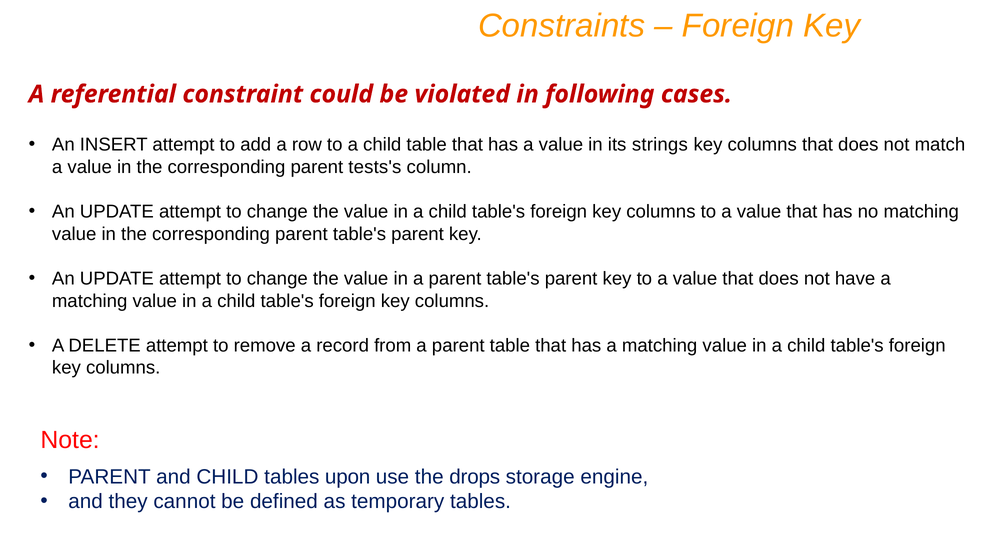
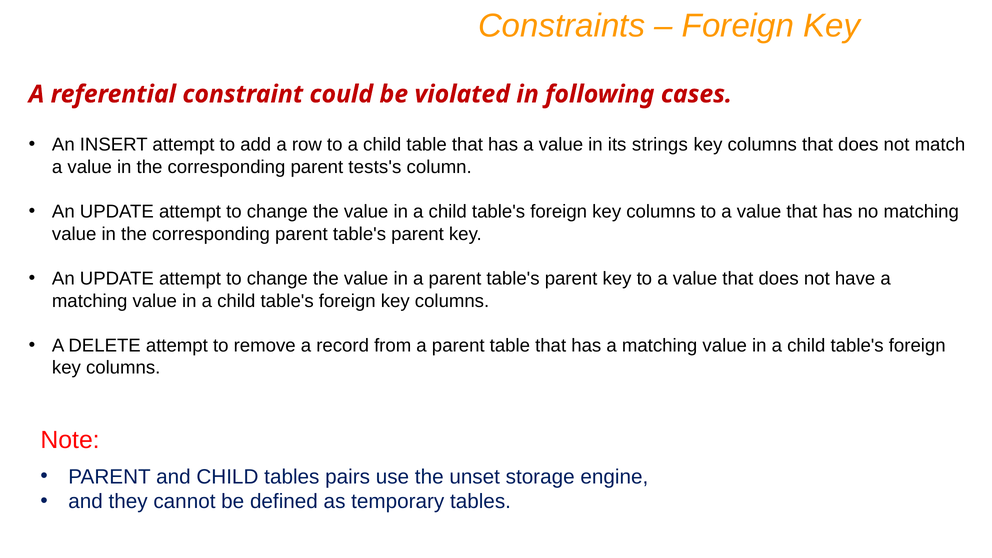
upon: upon -> pairs (348, 477)
drops: drops -> unset (475, 477)
